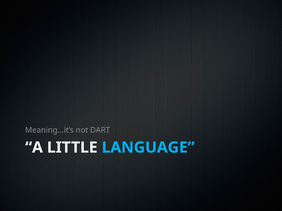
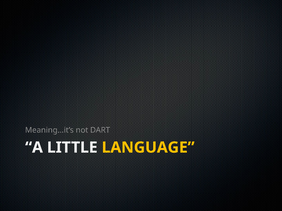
LANGUAGE colour: light blue -> yellow (148, 148)
